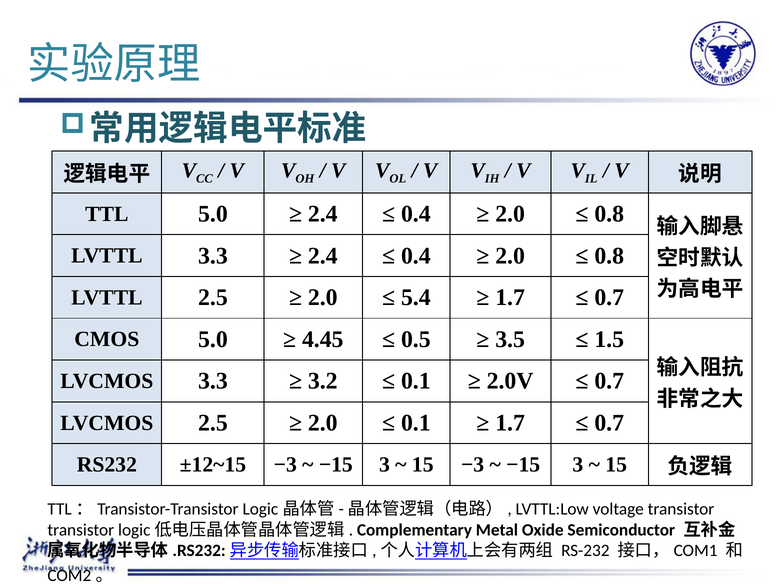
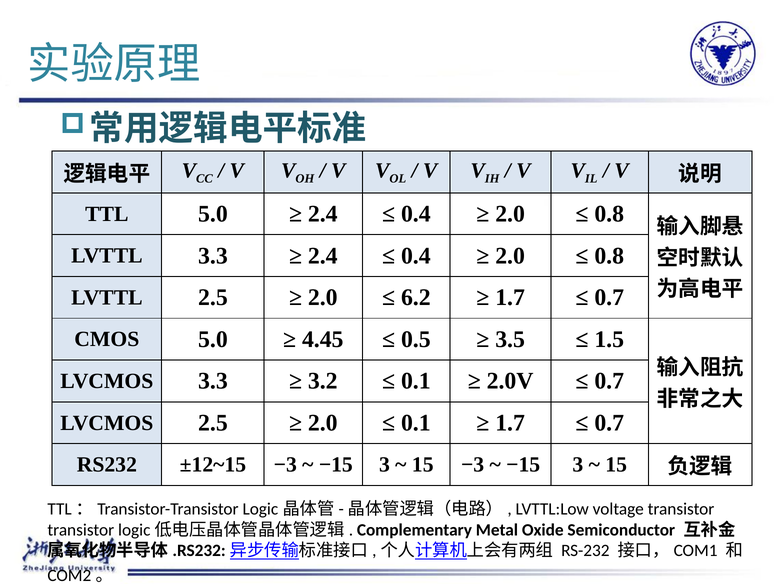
5.4: 5.4 -> 6.2 (416, 298)
